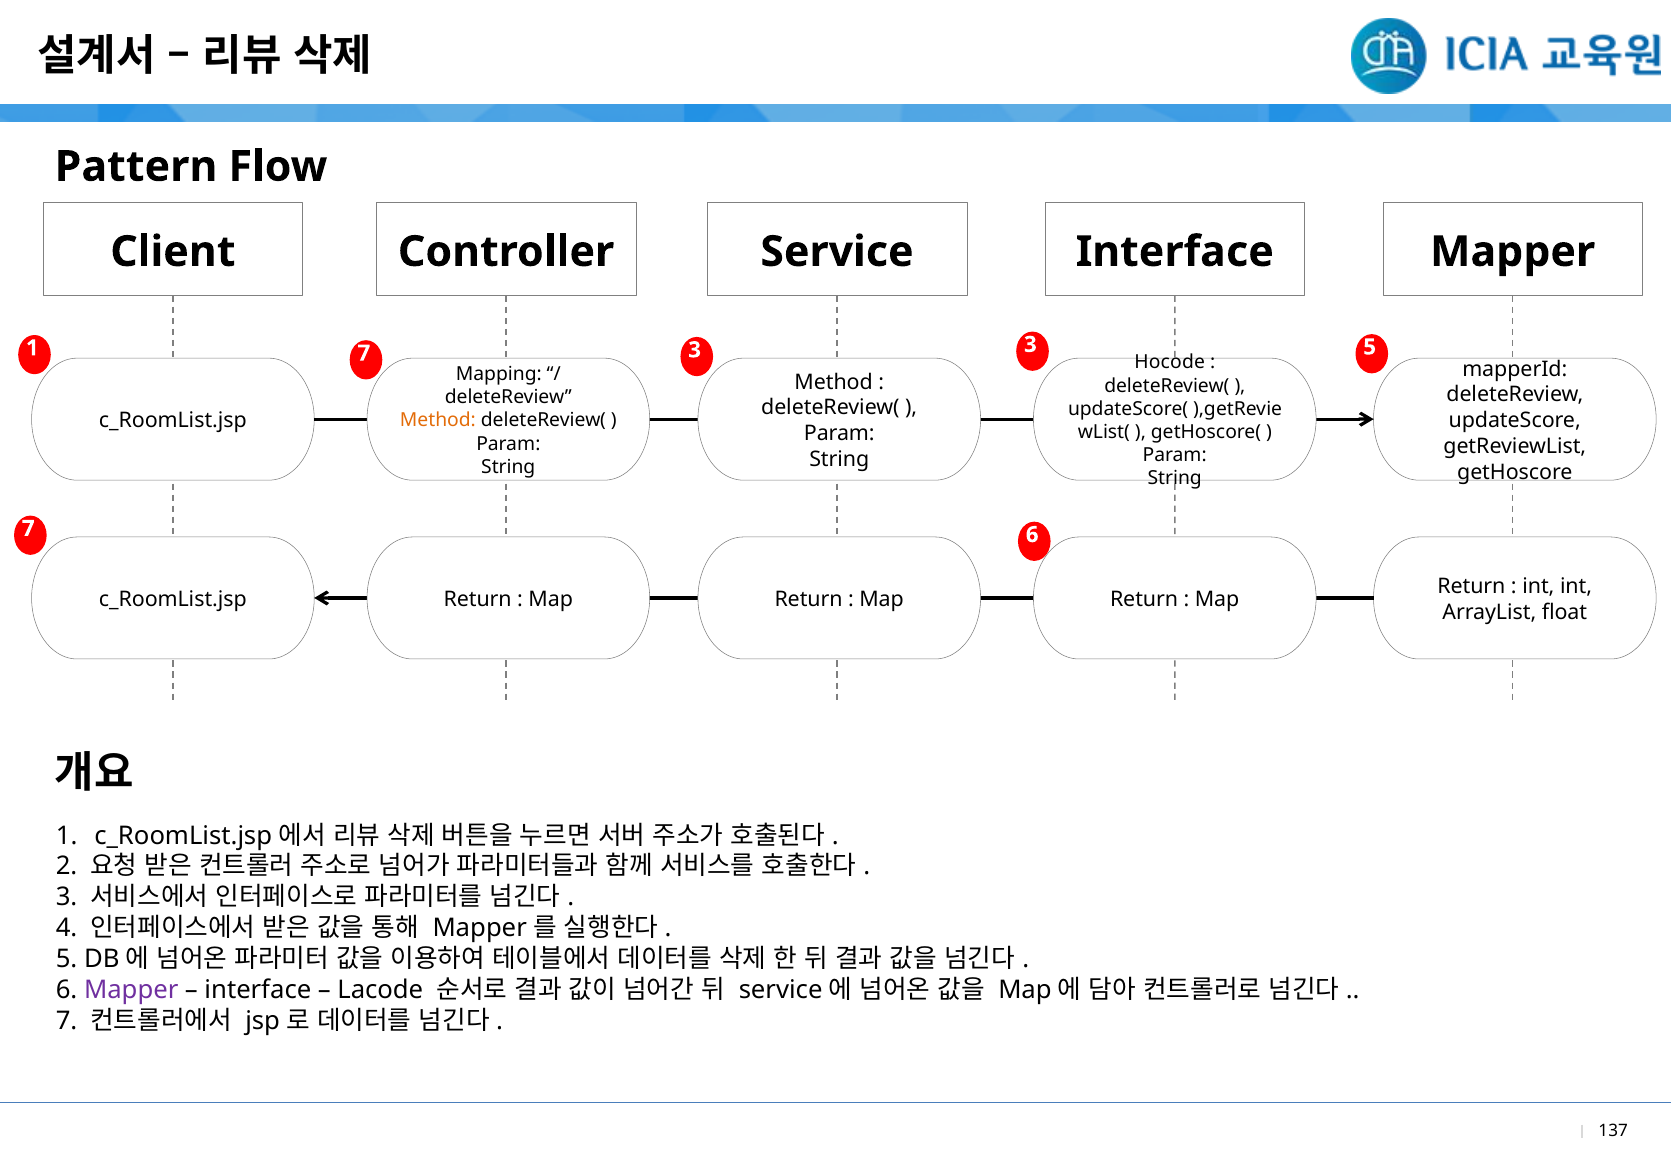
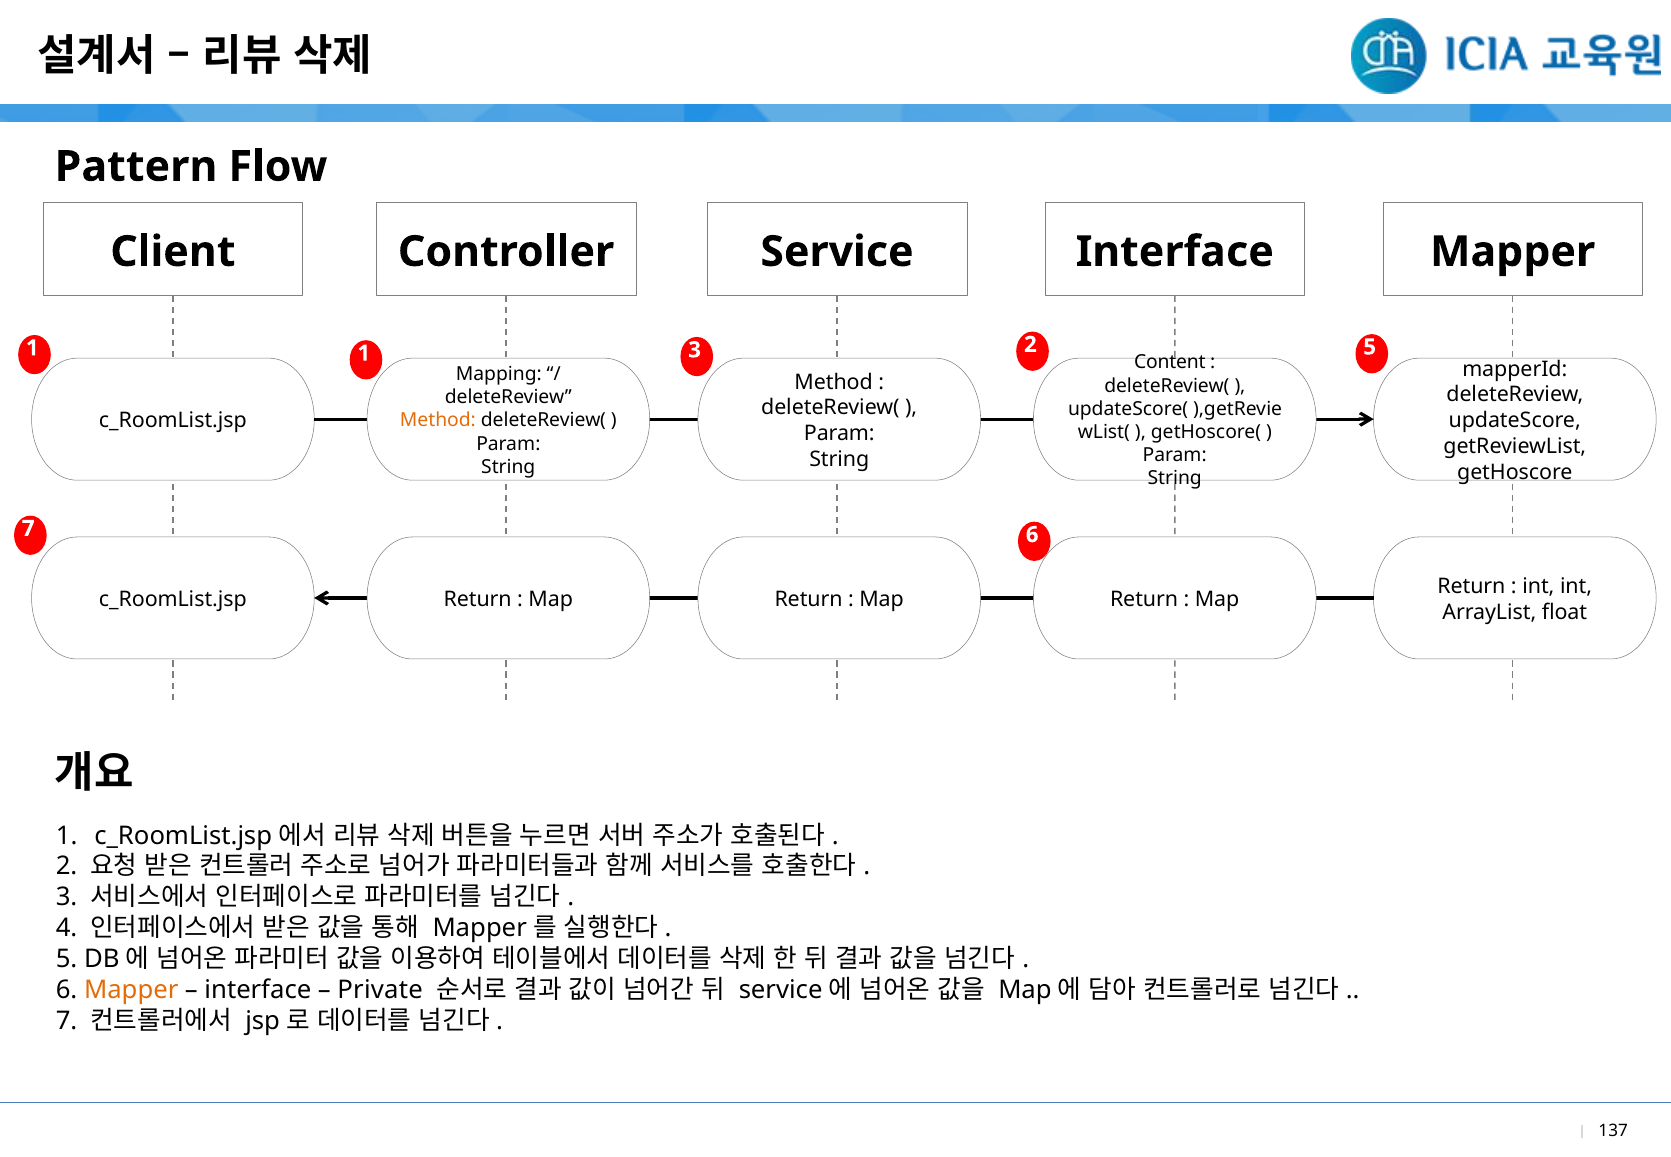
1 7: 7 -> 1 (364, 353)
3 3: 3 -> 2 (1030, 344)
Hocode: Hocode -> Content (1170, 362)
Mapper colour: purple -> orange (131, 990)
Lacode: Lacode -> Private (380, 990)
